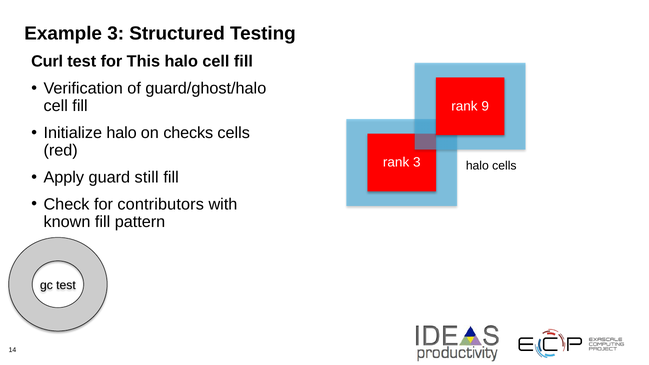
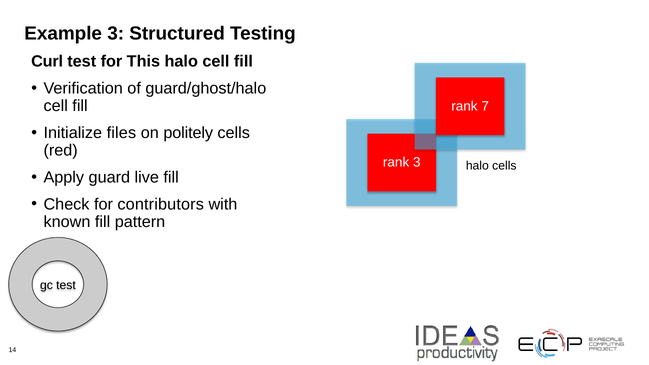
9: 9 -> 7 (485, 106)
Initialize halo: halo -> files (121, 133)
checks: checks -> politely (188, 133)
still: still -> live (147, 177)
